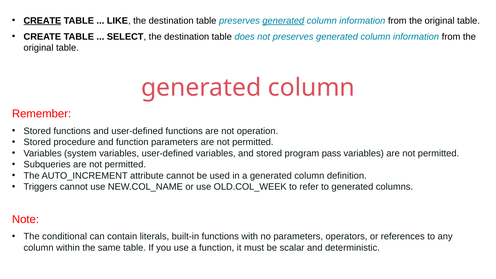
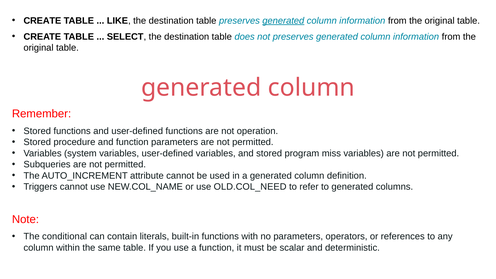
CREATE underline: present -> none (42, 21)
pass: pass -> miss (331, 153)
OLD.COL_WEEK: OLD.COL_WEEK -> OLD.COL_NEED (250, 187)
